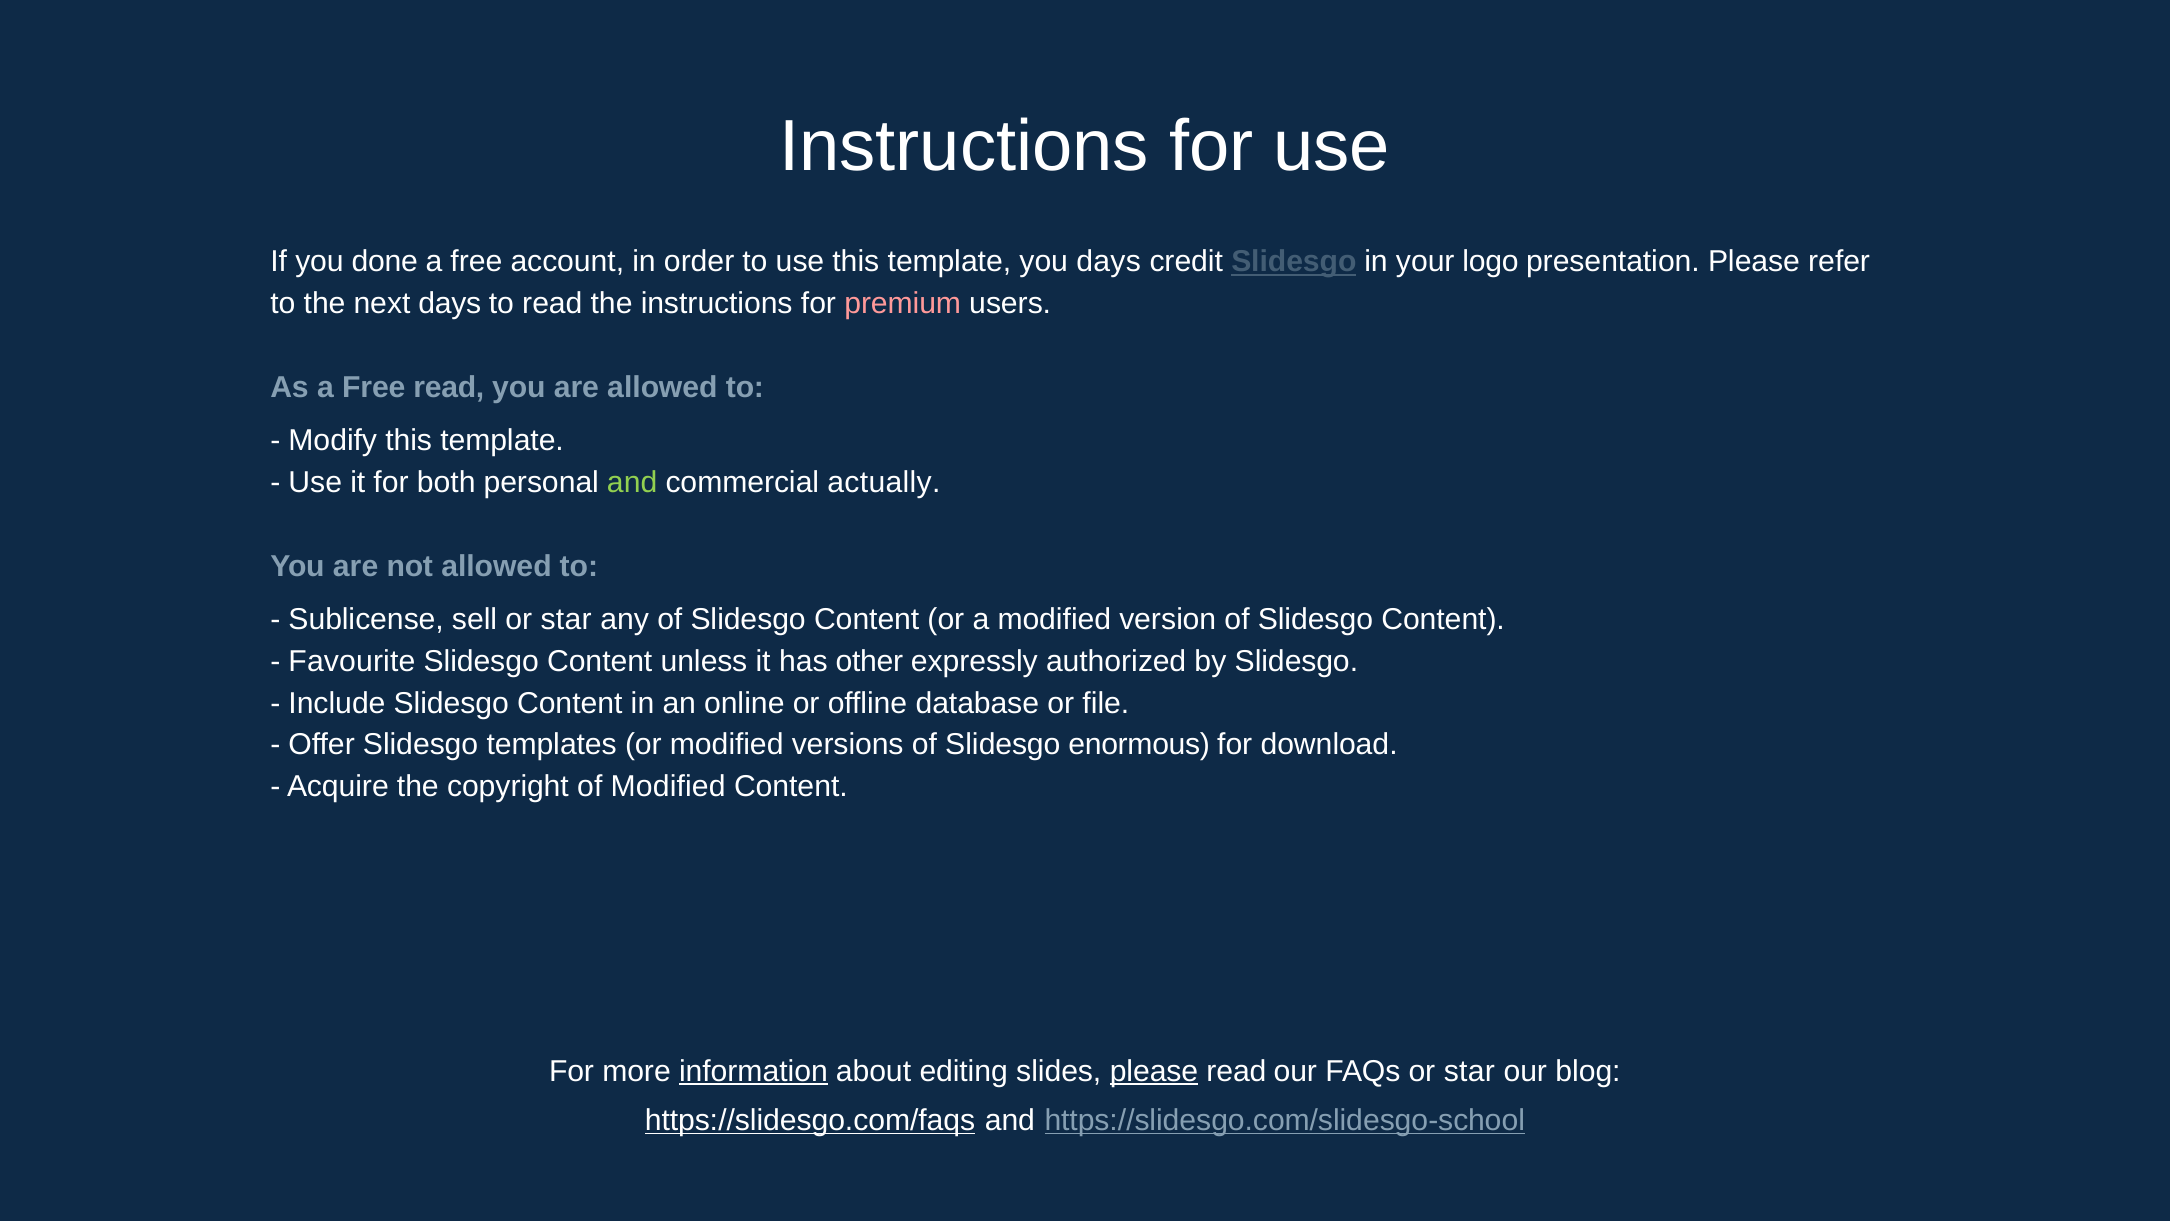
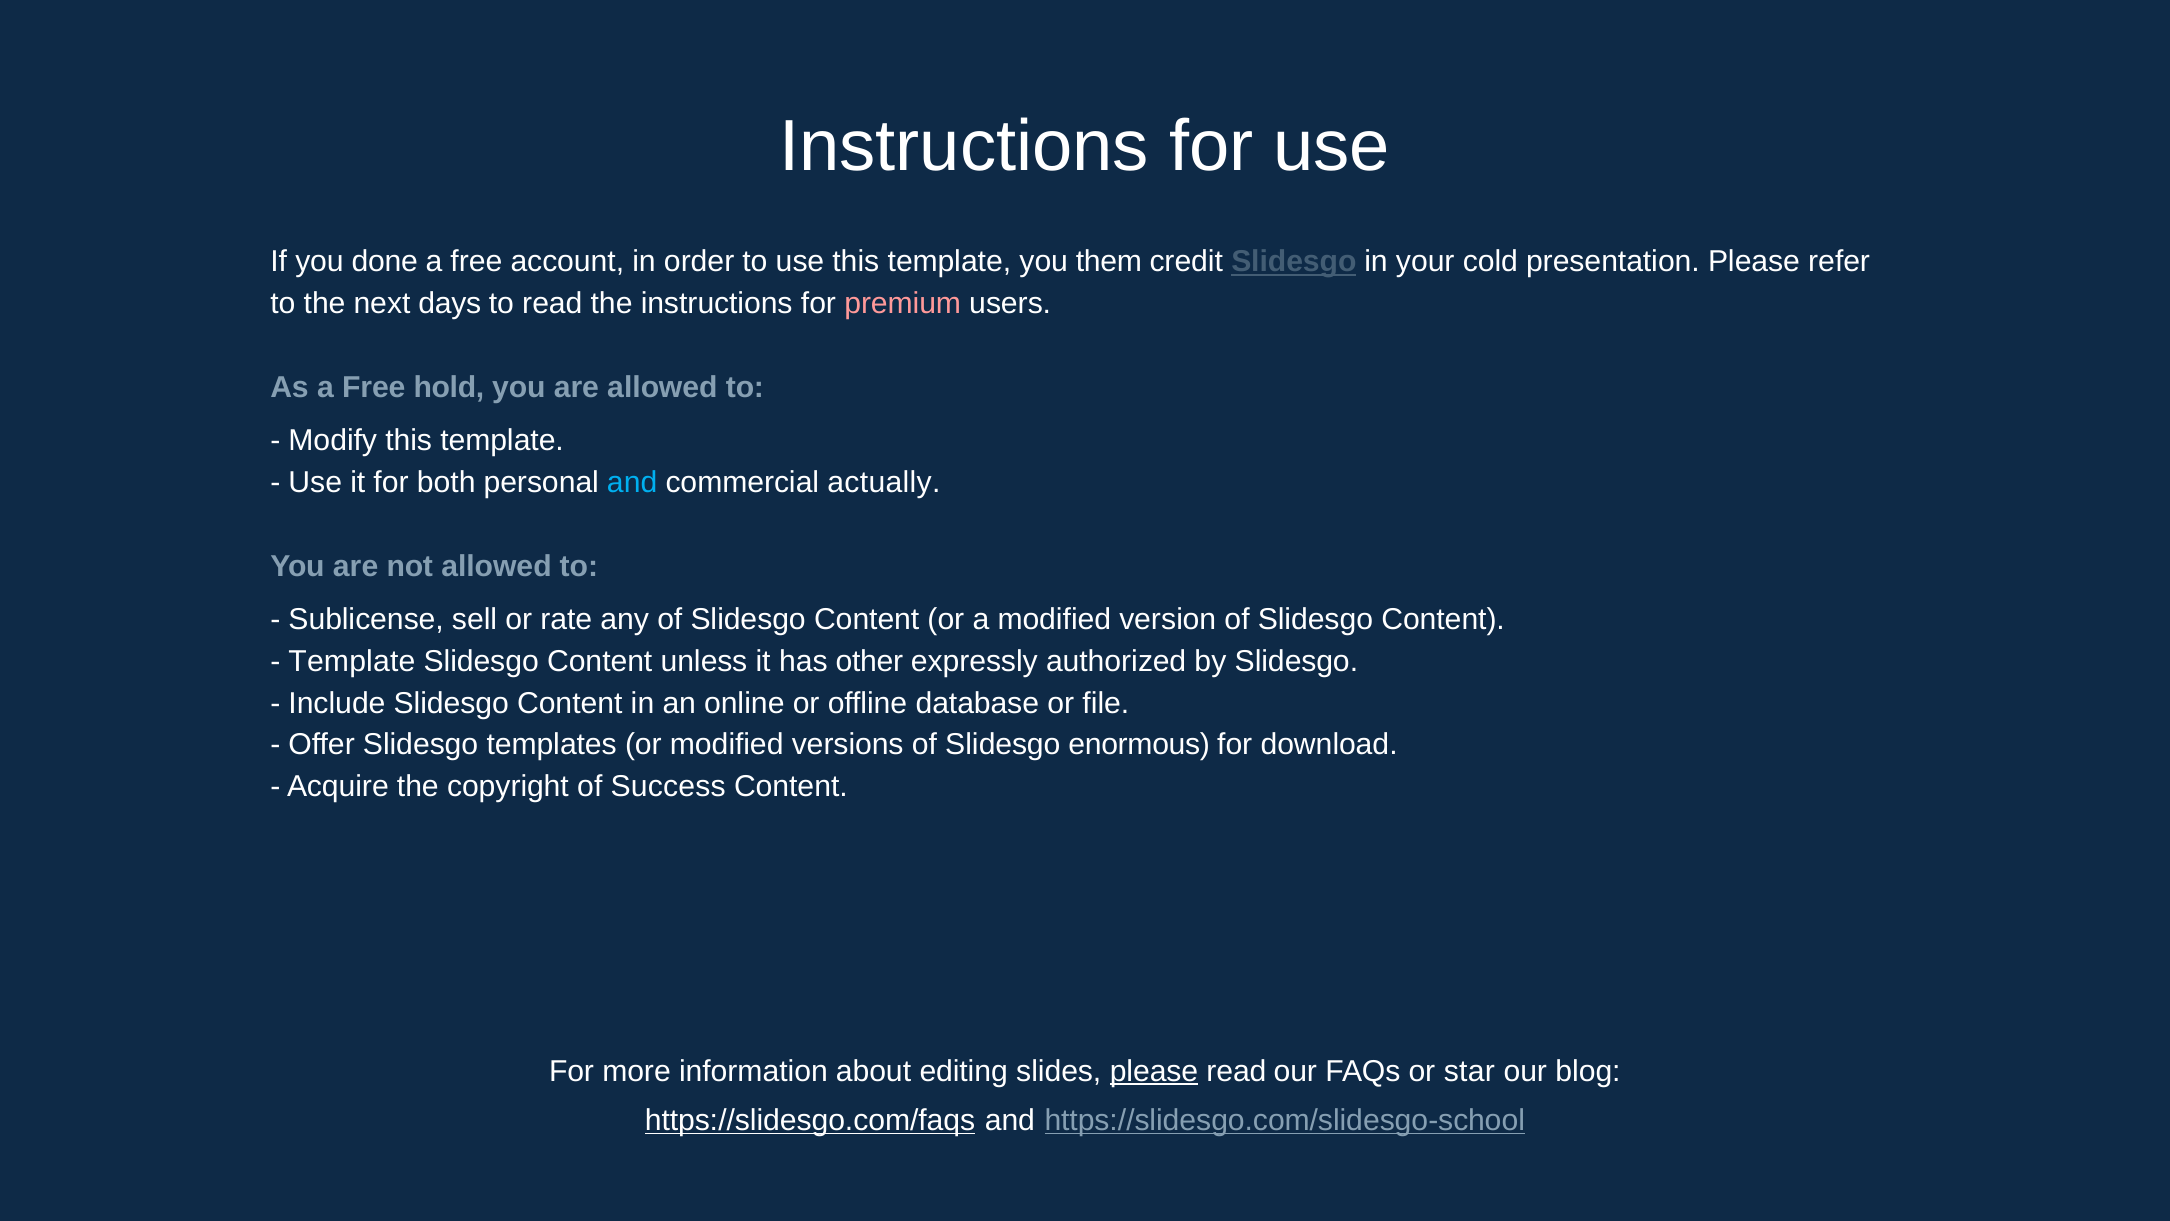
you days: days -> them (1109, 262)
logo: logo -> cold (1490, 262)
Free read: read -> hold (449, 387)
and colour: light green -> light blue (632, 482)
sell or star: star -> rate (566, 620)
Favourite: Favourite -> Template (352, 661)
of Modified: Modified -> Success (668, 786)
information underline: present -> none (753, 1071)
